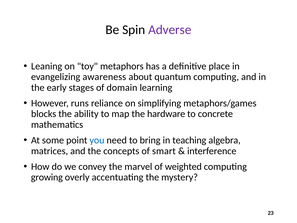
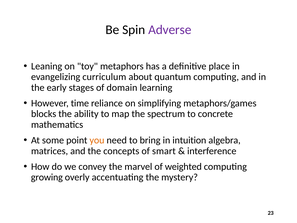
awareness: awareness -> curriculum (104, 77)
runs: runs -> time (80, 103)
hardware: hardware -> spectrum (166, 114)
you colour: blue -> orange (97, 140)
teaching: teaching -> intuition (189, 140)
